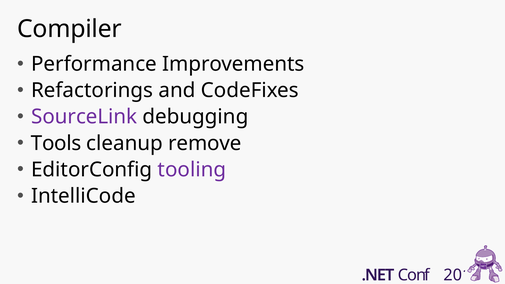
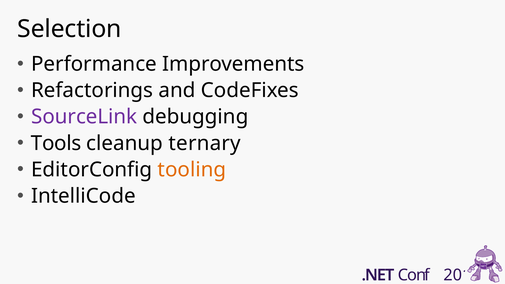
Compiler: Compiler -> Selection (69, 29)
remove: remove -> ternary (205, 143)
tooling colour: purple -> orange (192, 170)
